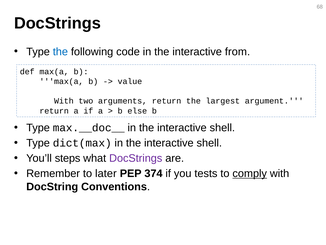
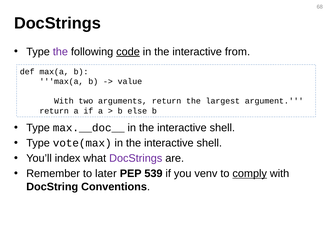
the colour: blue -> purple (60, 52)
code underline: none -> present (128, 52)
dict(max: dict(max -> vote(max (82, 143)
steps: steps -> index (68, 158)
374: 374 -> 539 (153, 173)
tests: tests -> venv (206, 173)
